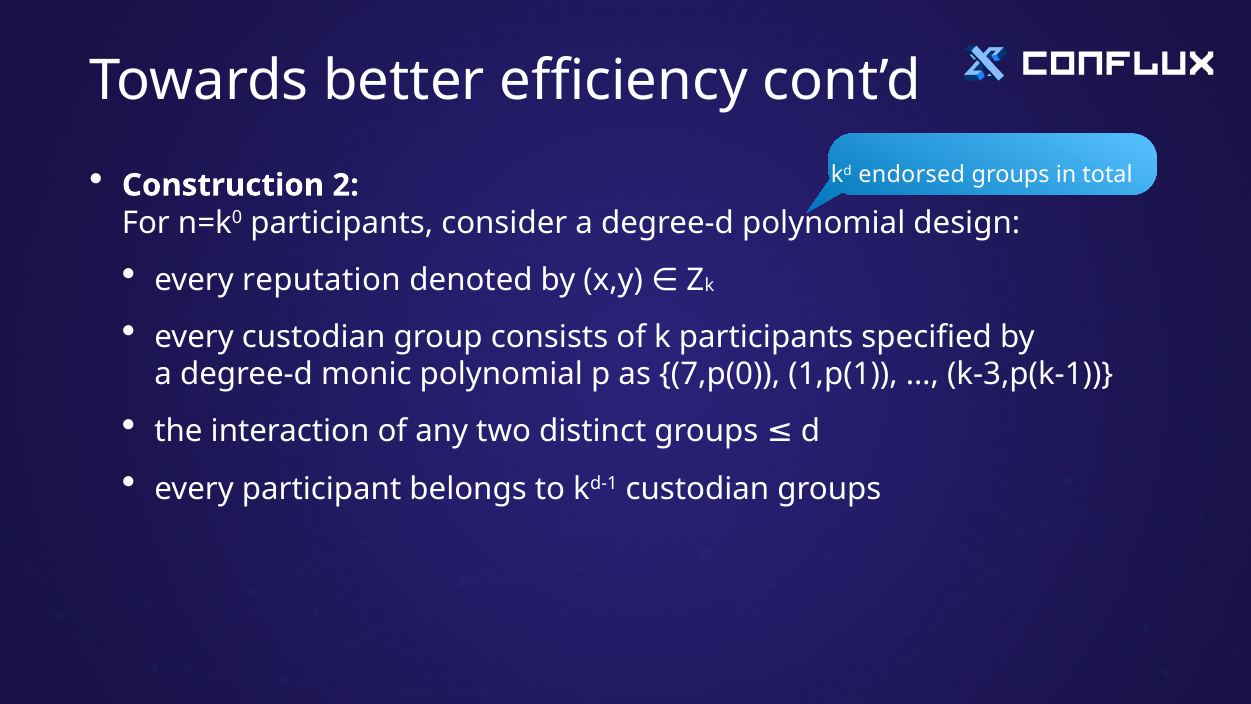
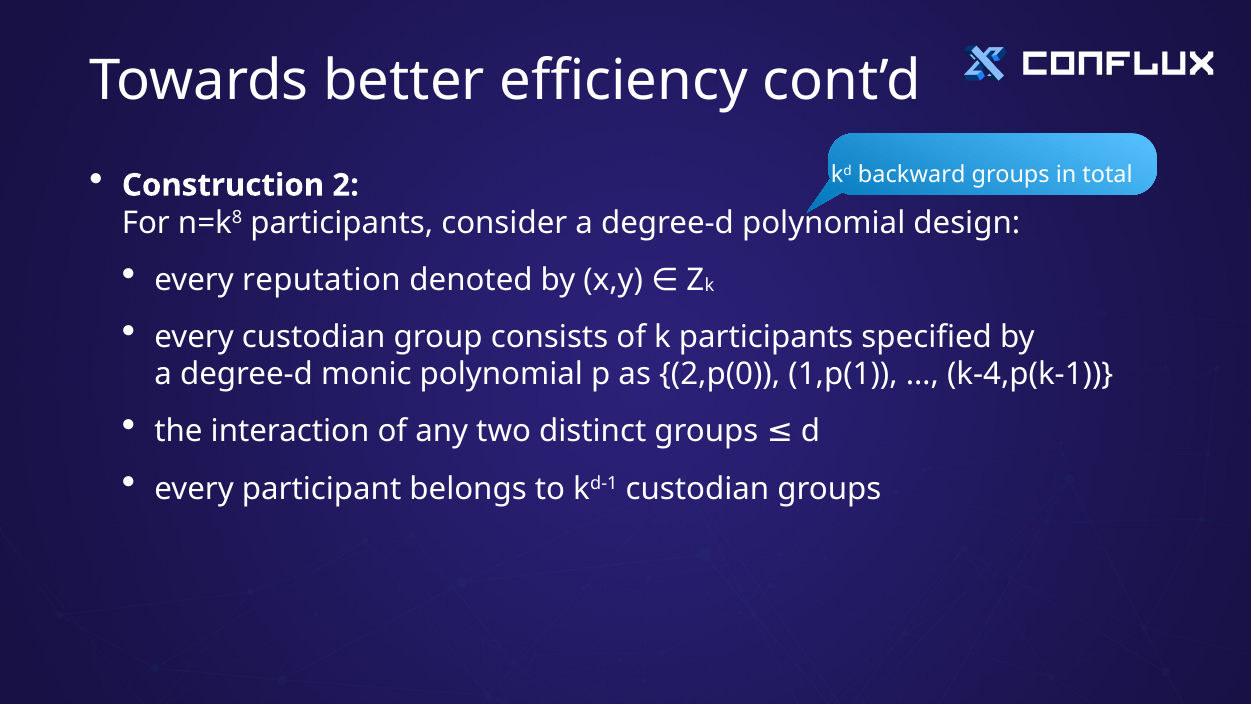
endorsed: endorsed -> backward (912, 174)
0: 0 -> 8 (237, 217)
7,p(0: 7,p(0 -> 2,p(0 (720, 374)
k-3,p(k-1: k-3,p(k-1 -> k-4,p(k-1 (1030, 374)
